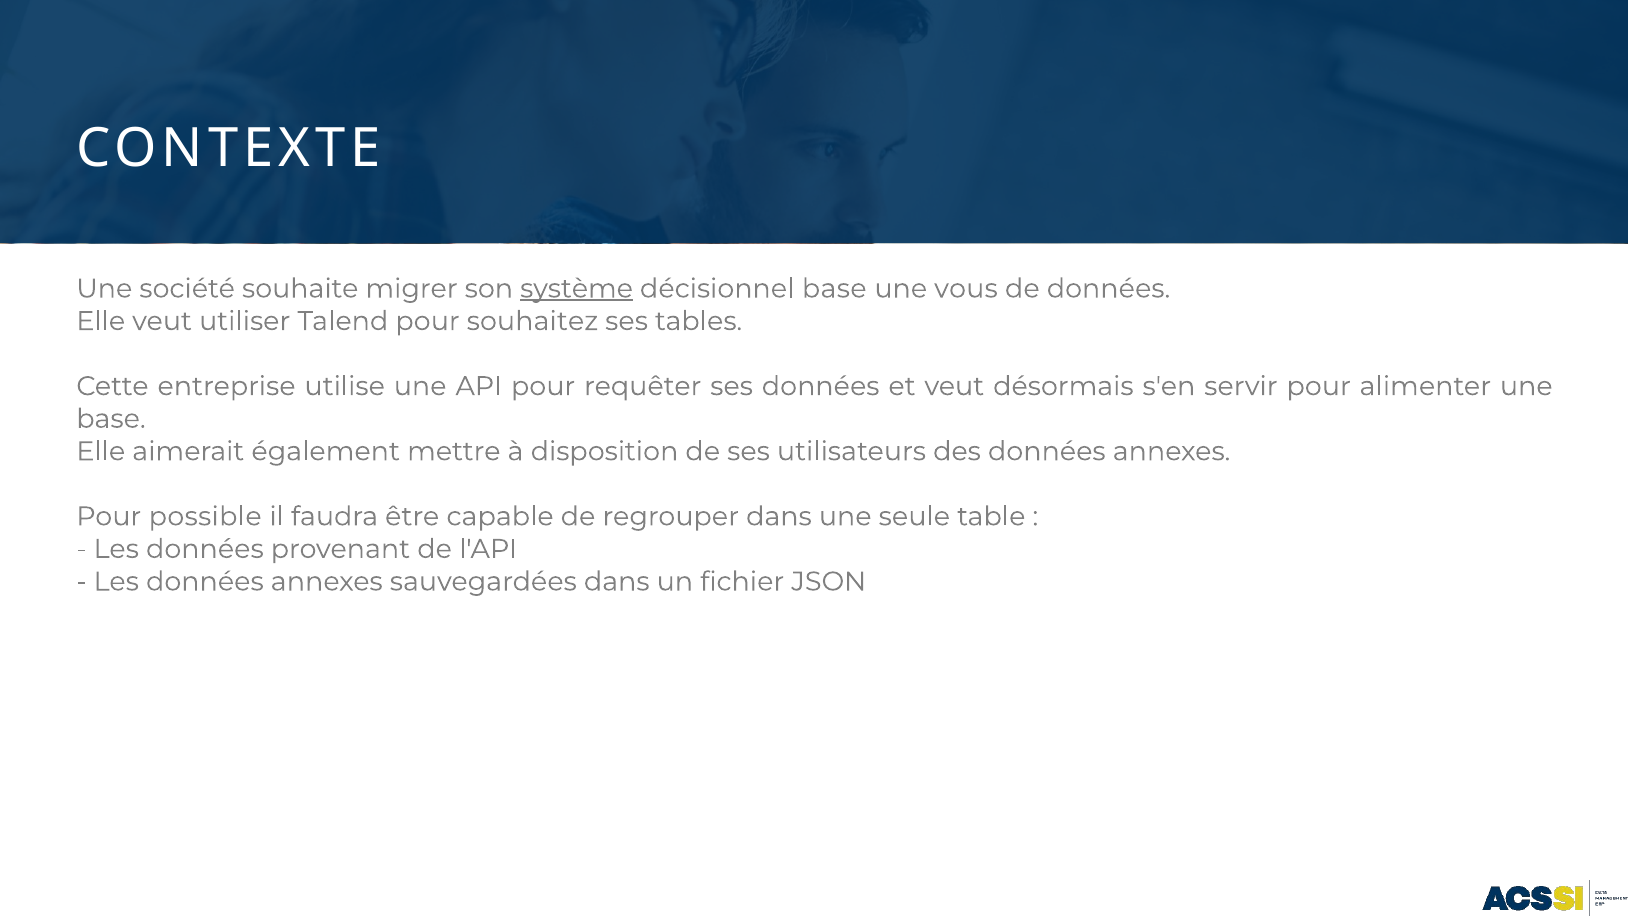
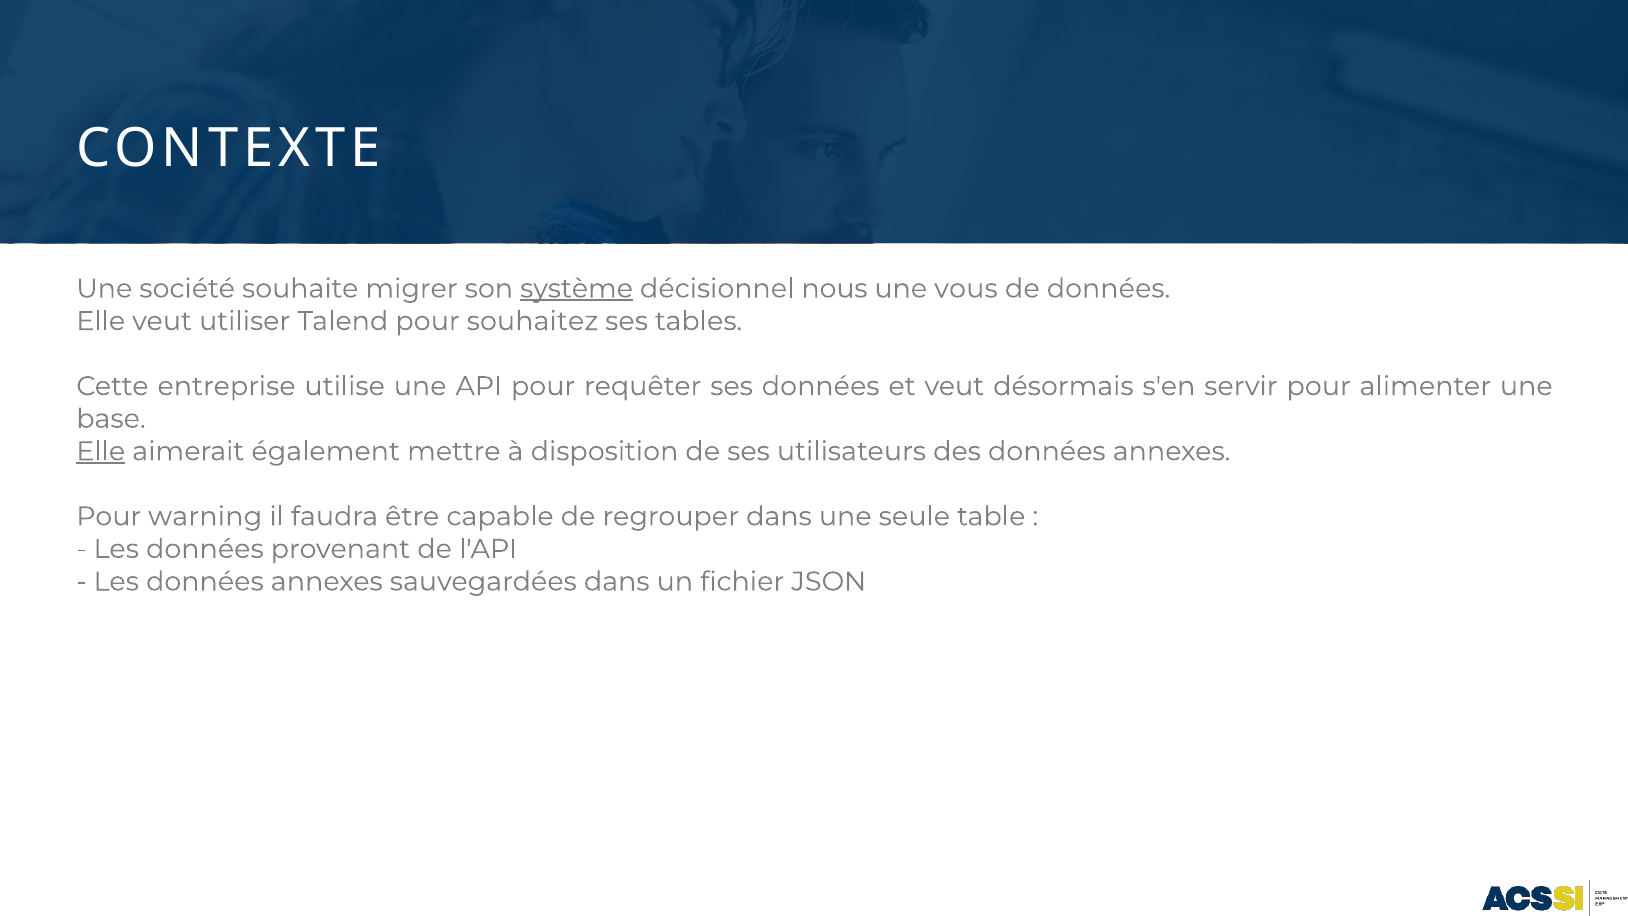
décisionnel base: base -> nous (834, 289)
Elle underline: none -> present (101, 451)
possible: possible -> warning (205, 516)
